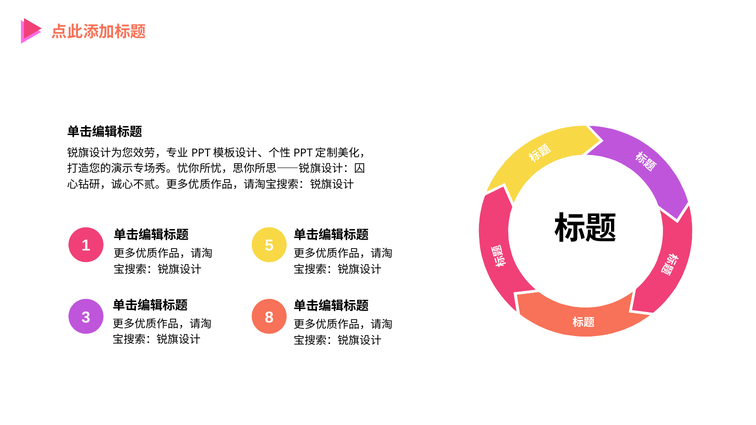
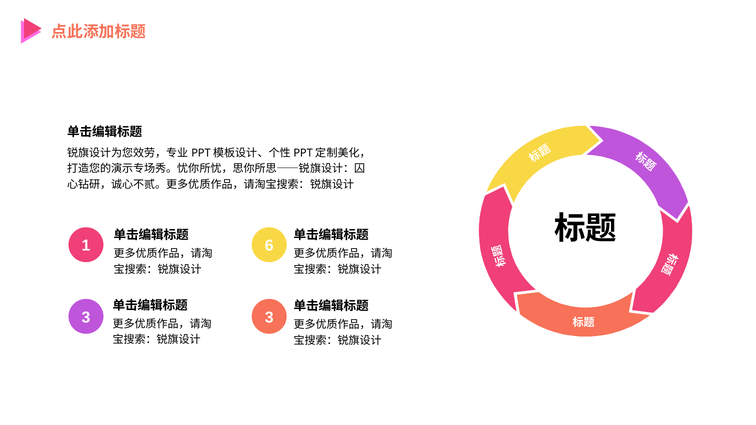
5: 5 -> 6 (269, 246)
3 8: 8 -> 3 (269, 318)
